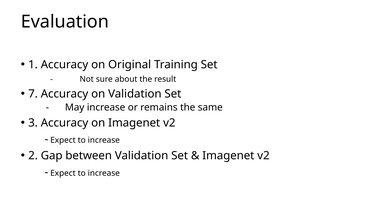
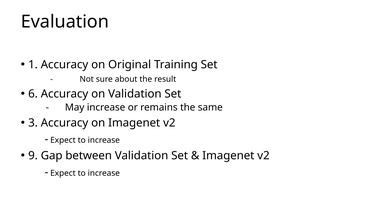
7: 7 -> 6 (33, 94)
2: 2 -> 9 (33, 156)
